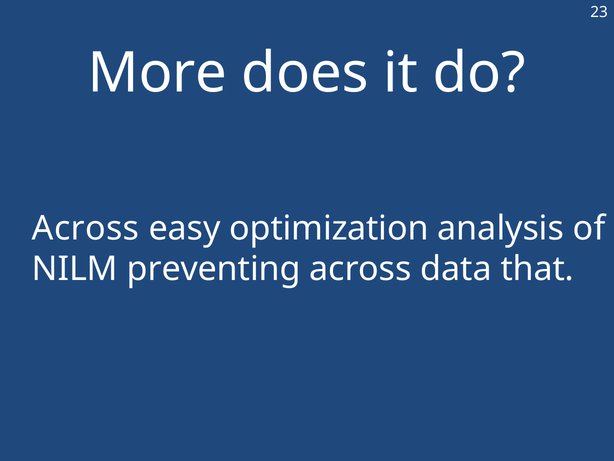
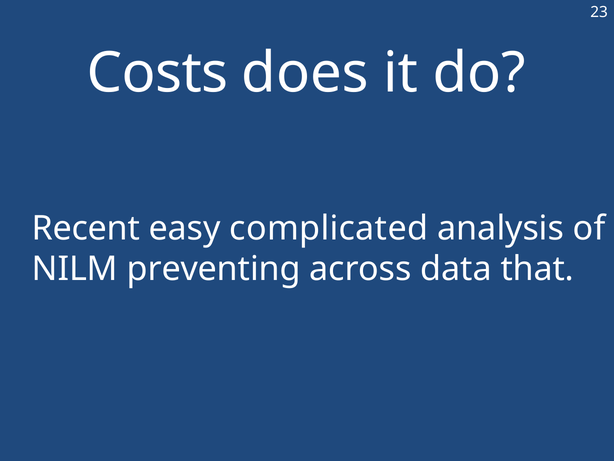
More: More -> Costs (158, 73)
Across: Across -> Recent (86, 228)
optimization: optimization -> complicated (329, 228)
